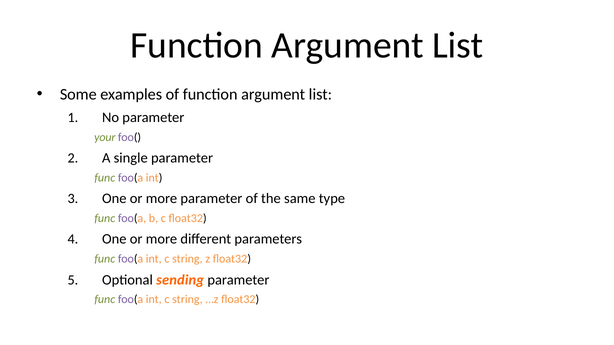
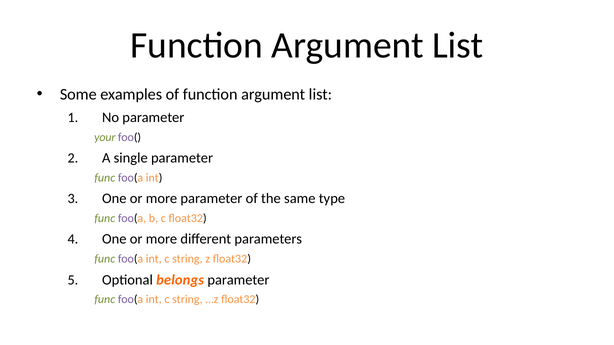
sending: sending -> belongs (180, 280)
